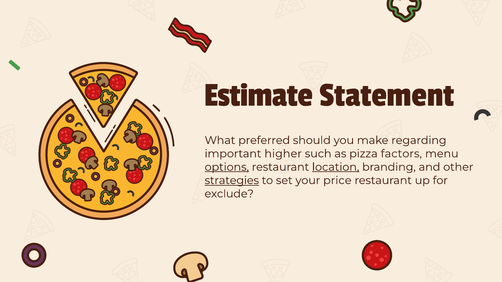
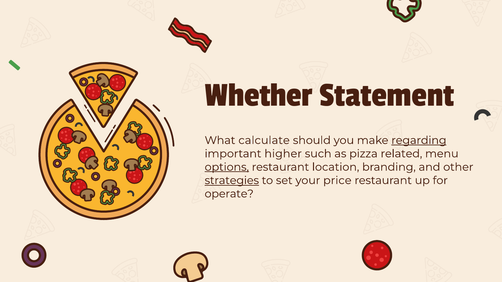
Estimate: Estimate -> Whether (258, 95)
preferred: preferred -> calculate (264, 140)
regarding underline: none -> present (419, 140)
factors: factors -> related (401, 154)
location underline: present -> none (336, 167)
exclude: exclude -> operate (229, 194)
